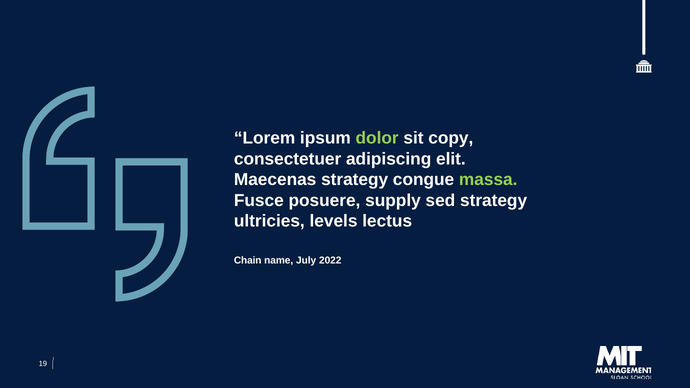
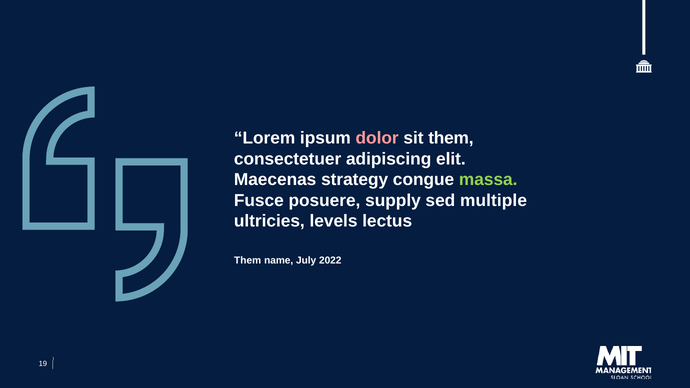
dolor colour: light green -> pink (377, 138)
sit copy: copy -> them (451, 138)
sed strategy: strategy -> multiple (494, 200)
Chain: Chain -> Them (248, 261)
